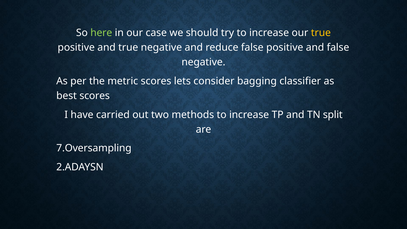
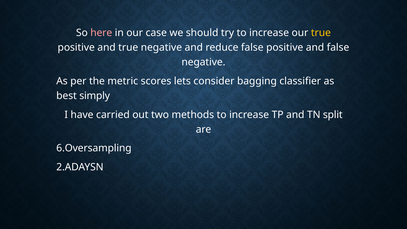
here colour: light green -> pink (101, 33)
best scores: scores -> simply (95, 96)
7.Oversampling: 7.Oversampling -> 6.Oversampling (94, 148)
